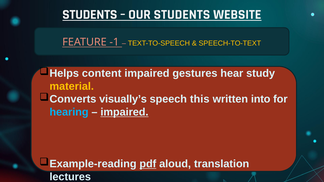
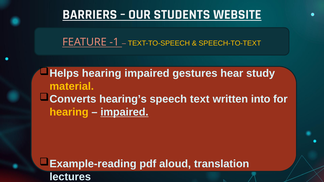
STUDENTS: STUDENTS -> BARRIERS (90, 15)
content: content -> hearing (102, 73)
visually’s: visually’s -> hearing’s (123, 99)
this: this -> text (200, 99)
hearing colour: light blue -> yellow (69, 112)
pdf underline: present -> none (148, 164)
